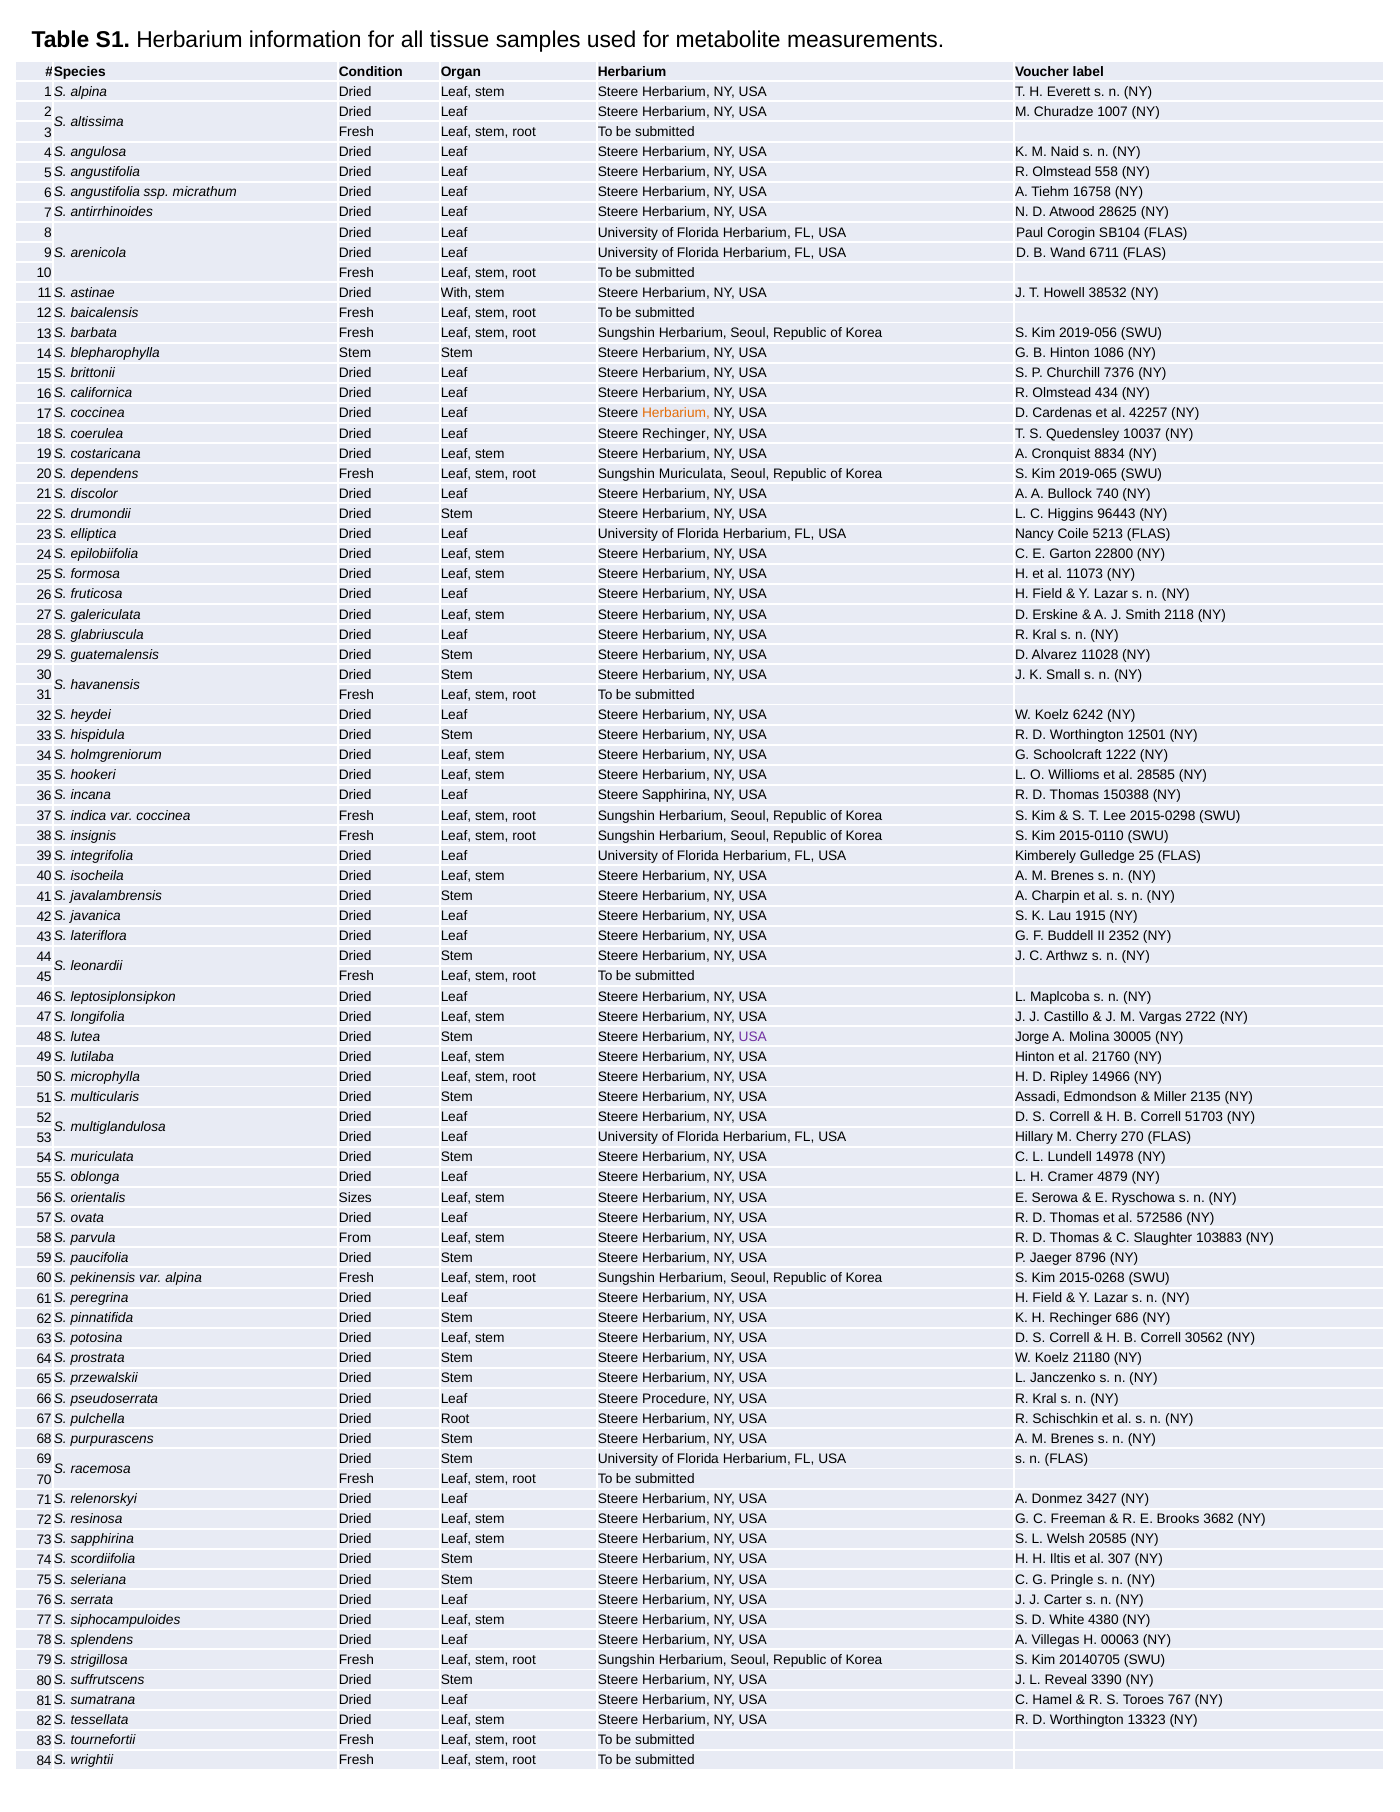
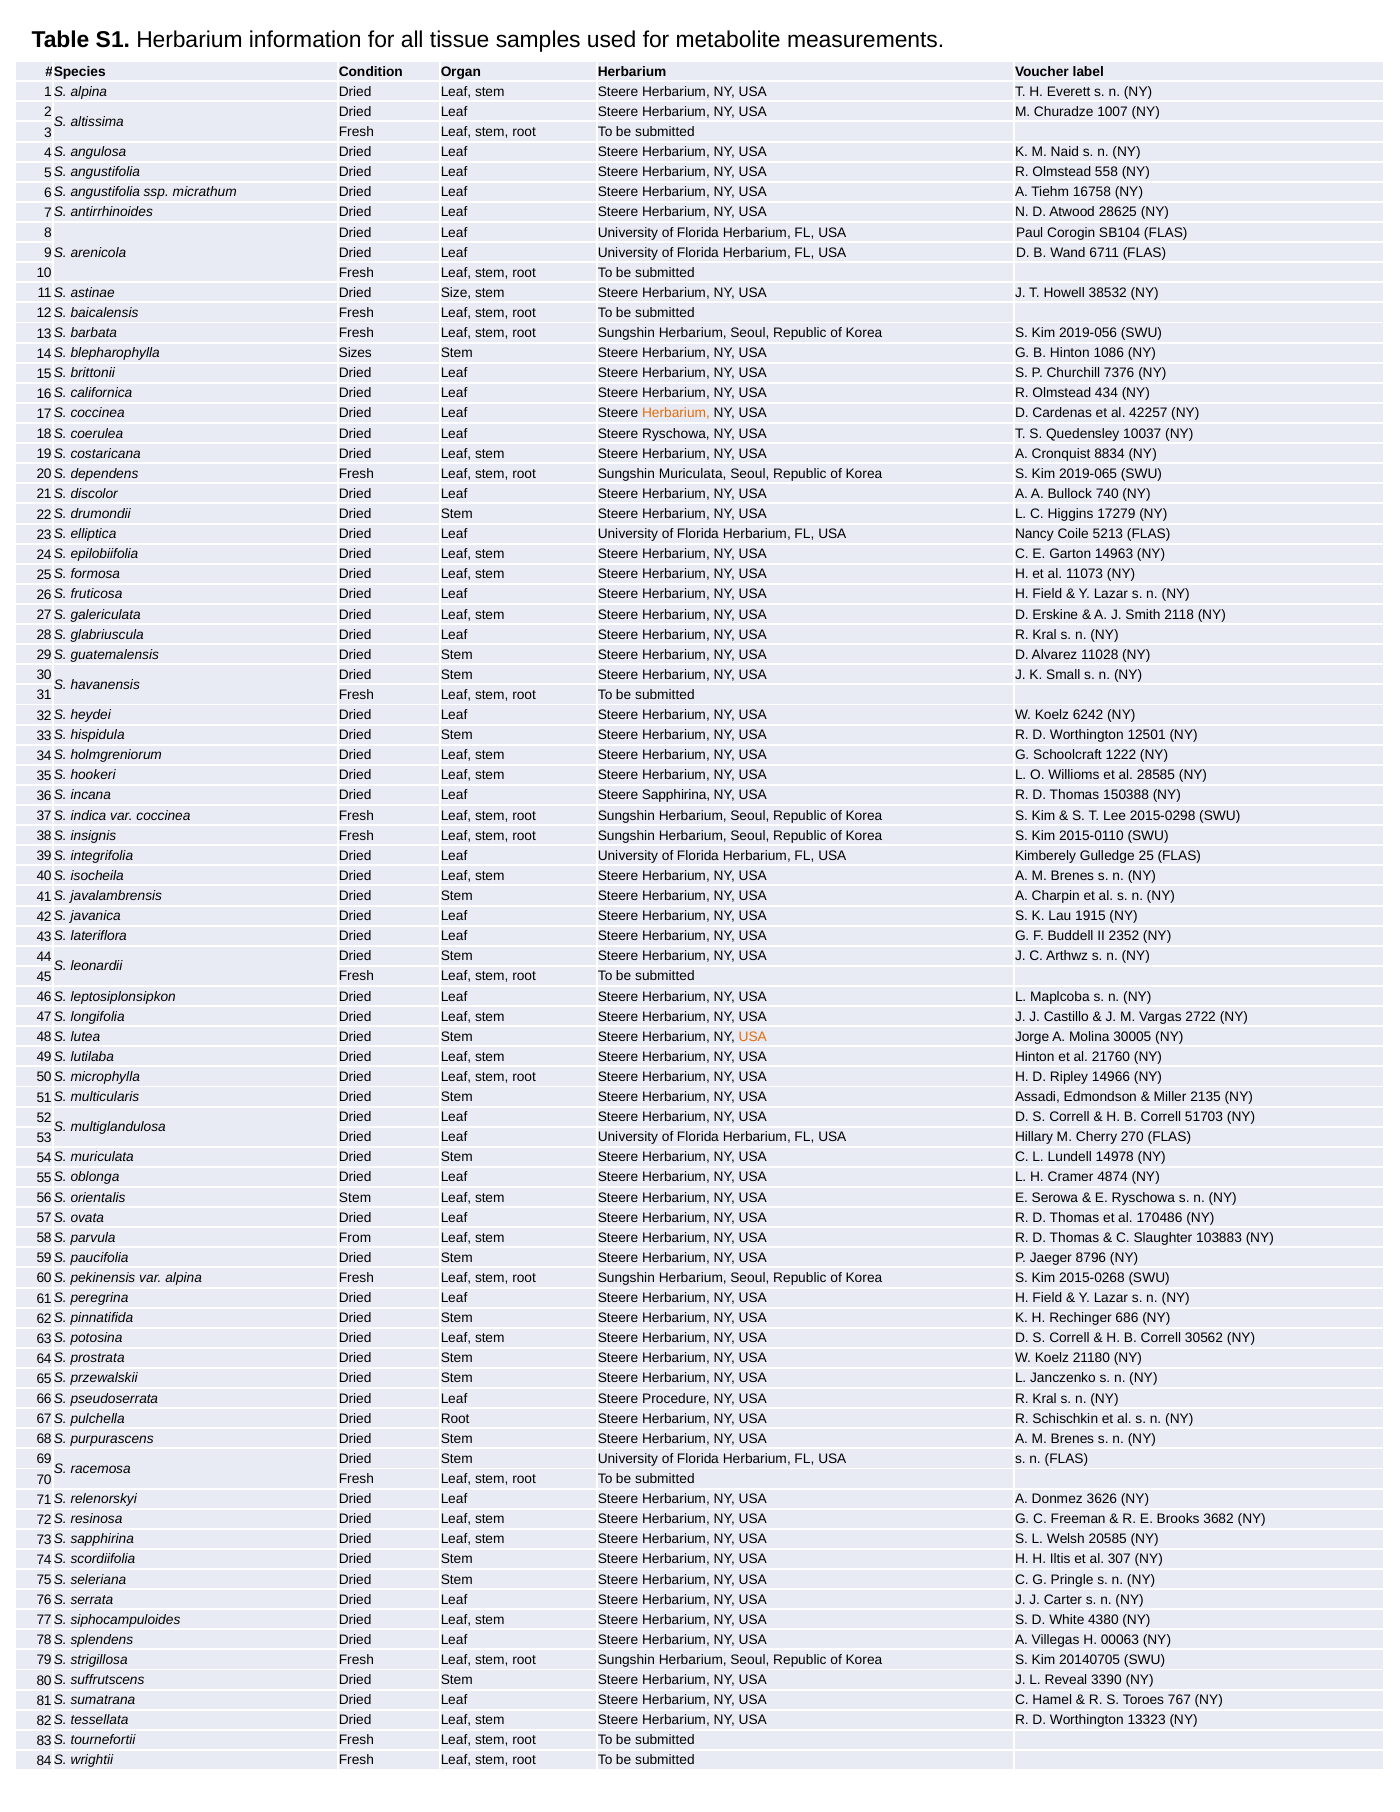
With: With -> Size (456, 293)
blepharophylla Stem: Stem -> Sizes (355, 353)
Steere Rechinger: Rechinger -> Ryschowa (676, 433)
96443: 96443 -> 17279 (1116, 514)
22800: 22800 -> 14963 (1114, 554)
USA colour: purple -> orange (753, 1037)
4879: 4879 -> 4874 (1113, 1177)
orientalis Sizes: Sizes -> Stem (355, 1197)
572586: 572586 -> 170486 (1160, 1217)
3427: 3427 -> 3626 (1102, 1499)
